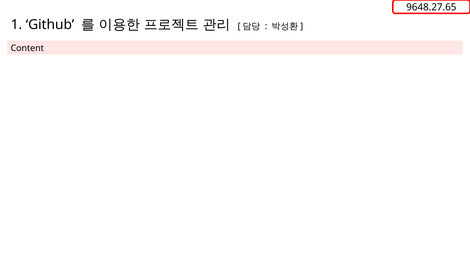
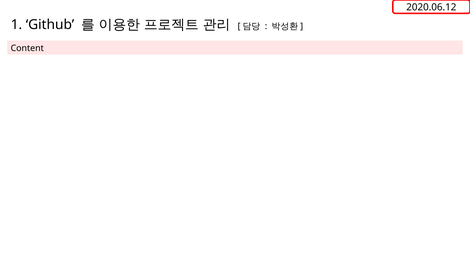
9648.27.65: 9648.27.65 -> 2020.06.12 (431, 7)
